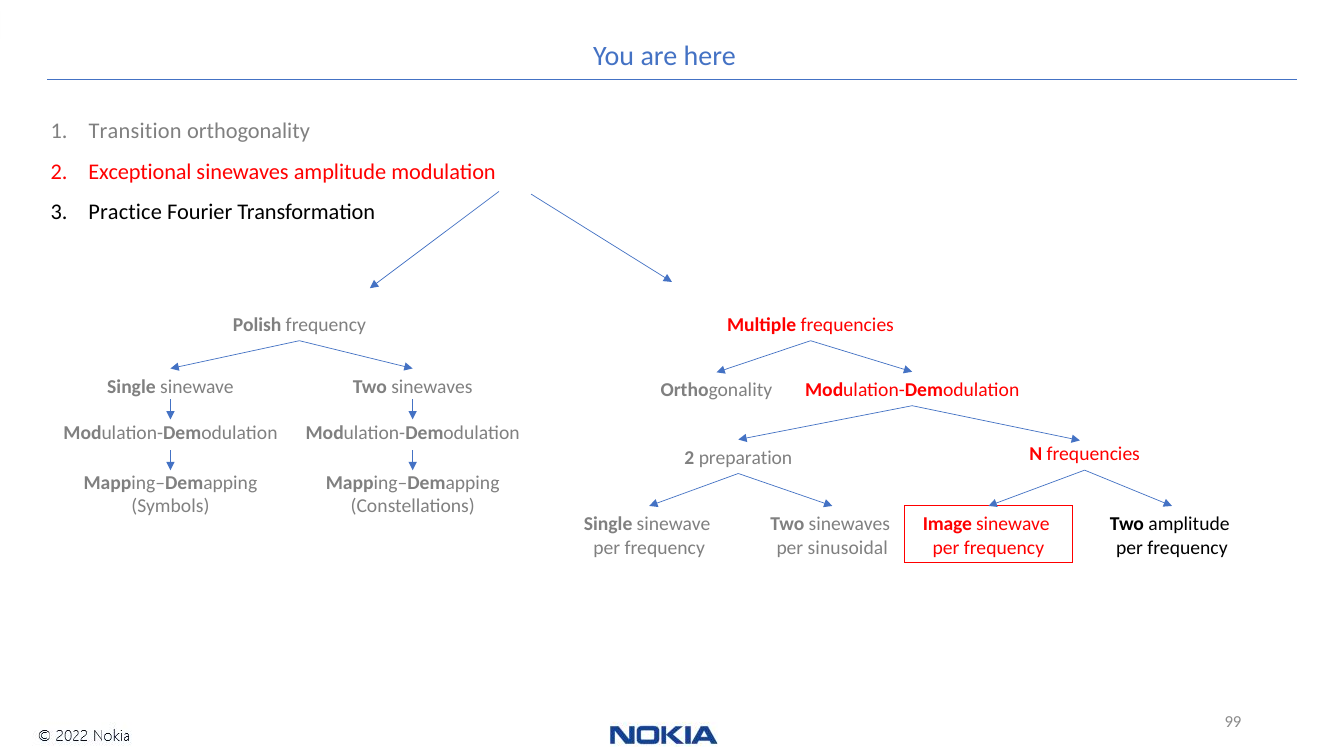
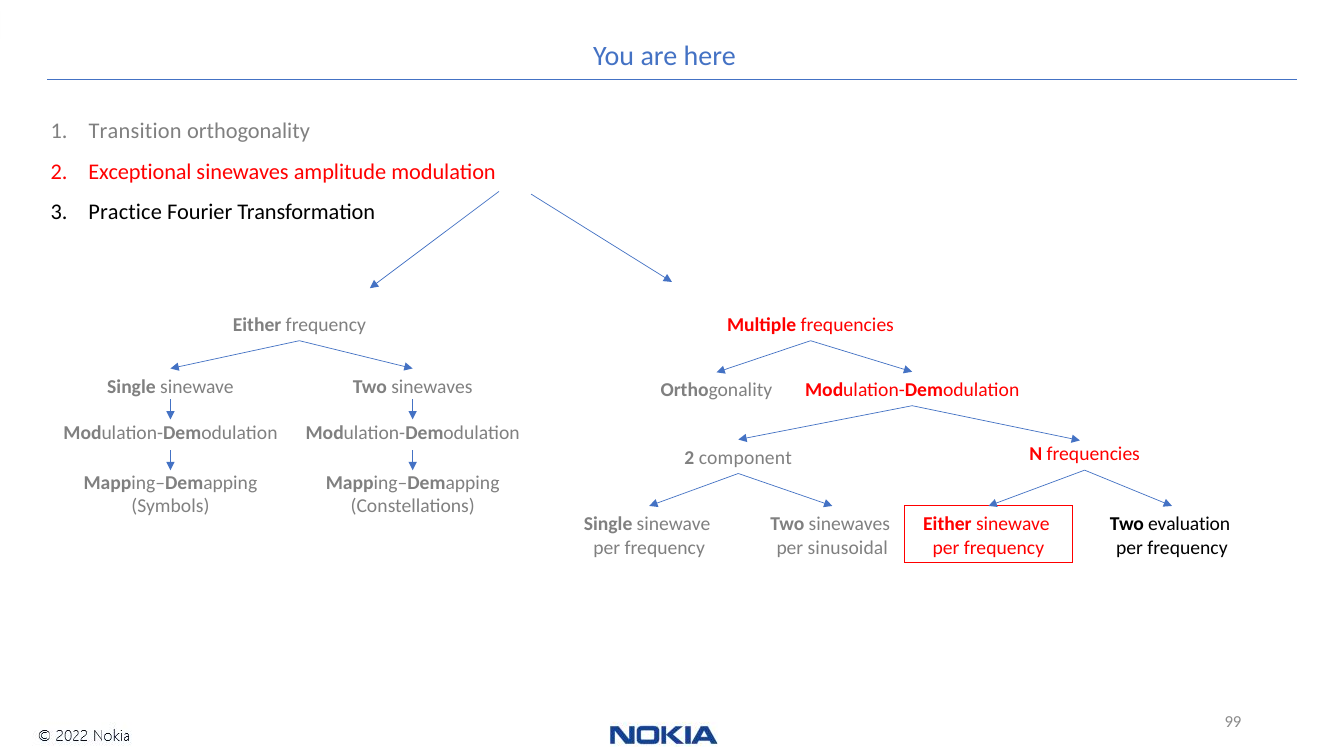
Polish: Polish -> Either (257, 325)
preparation: preparation -> component (745, 458)
Image: Image -> Either (947, 524)
Two amplitude: amplitude -> evaluation (1189, 524)
